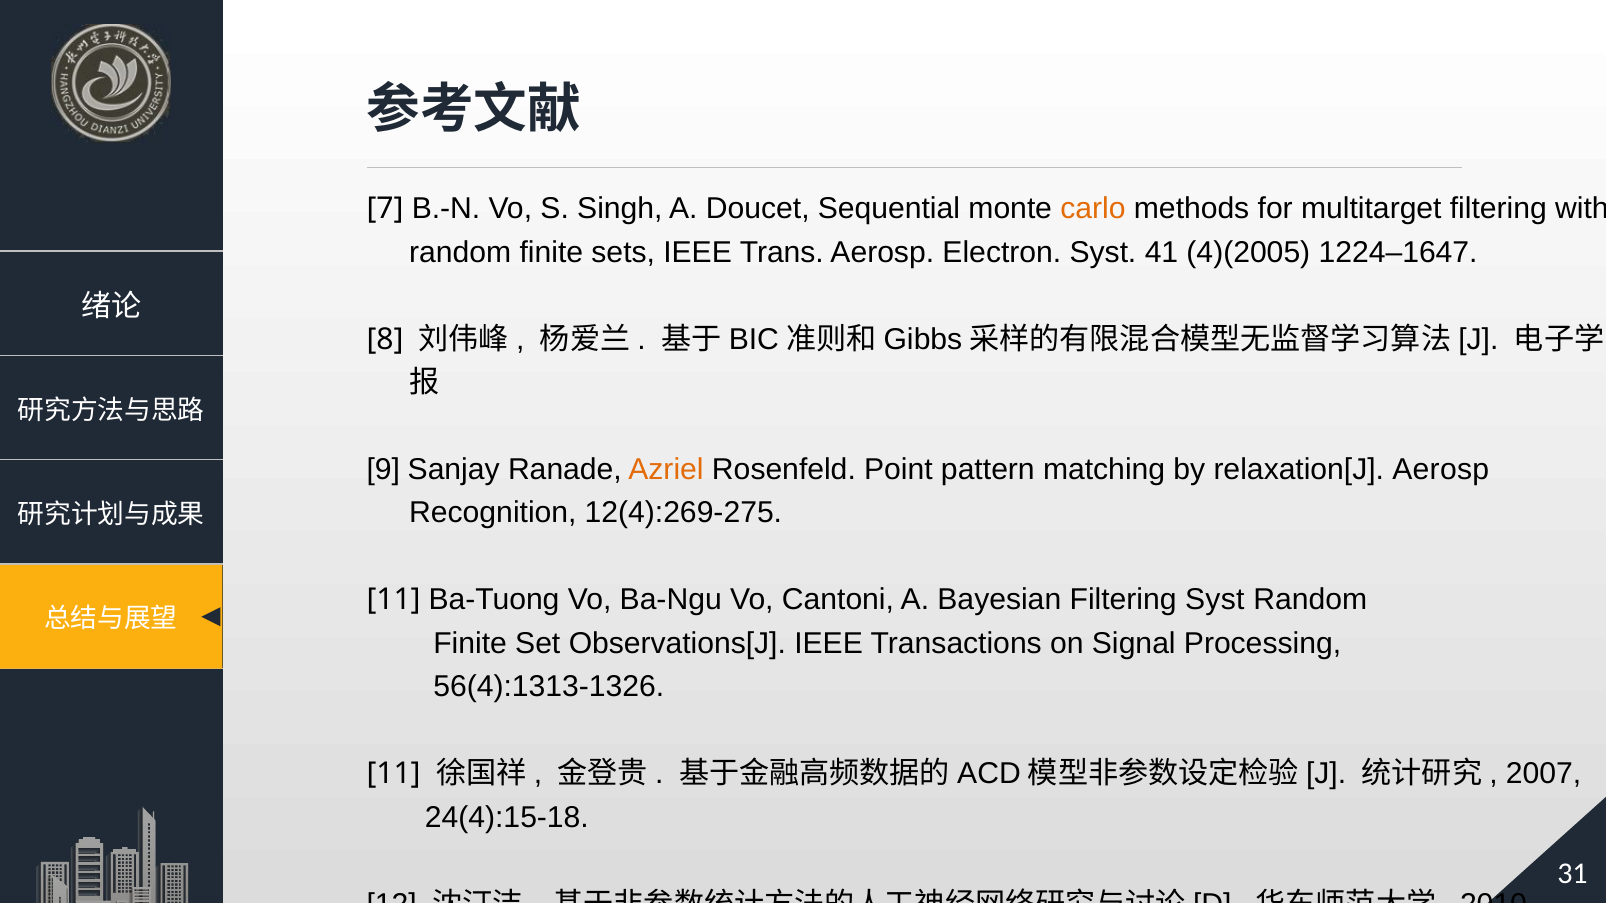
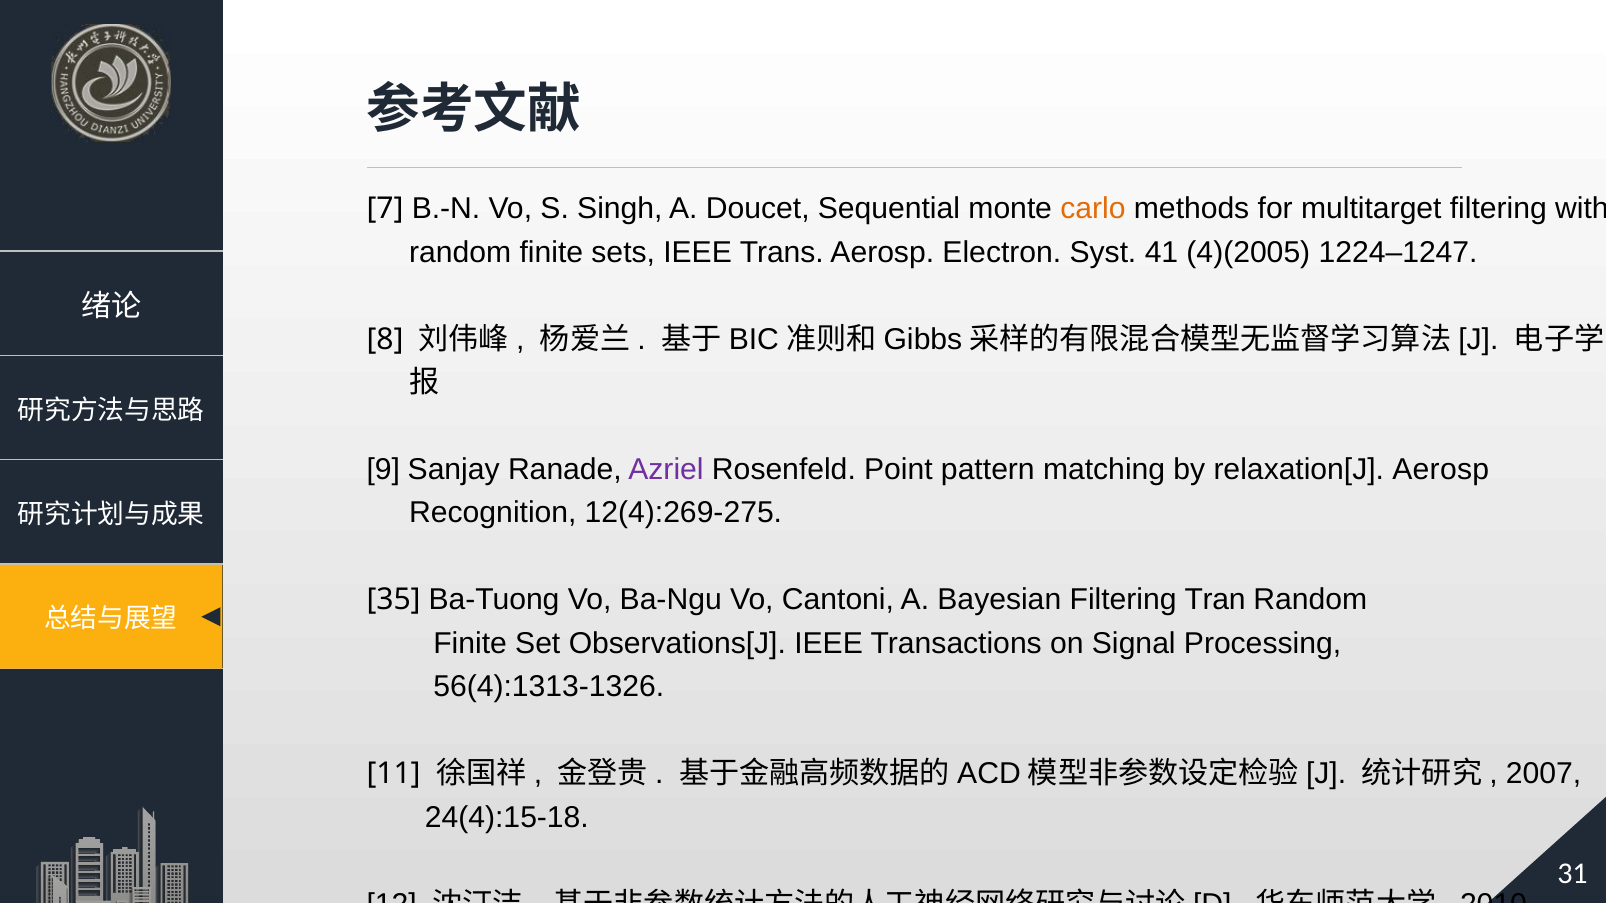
1224–1647: 1224–1647 -> 1224–1247 (1398, 252)
Azriel colour: orange -> purple (666, 470)
11: 11 -> 35 (394, 600)
Filtering Syst: Syst -> Tran (1215, 600)
